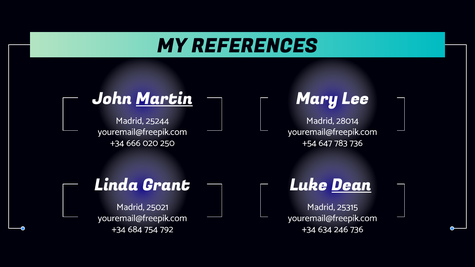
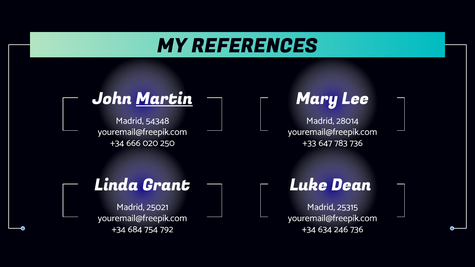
25244: 25244 -> 54348 (157, 121)
+54: +54 -> +33 (309, 143)
Dean underline: present -> none (352, 185)
